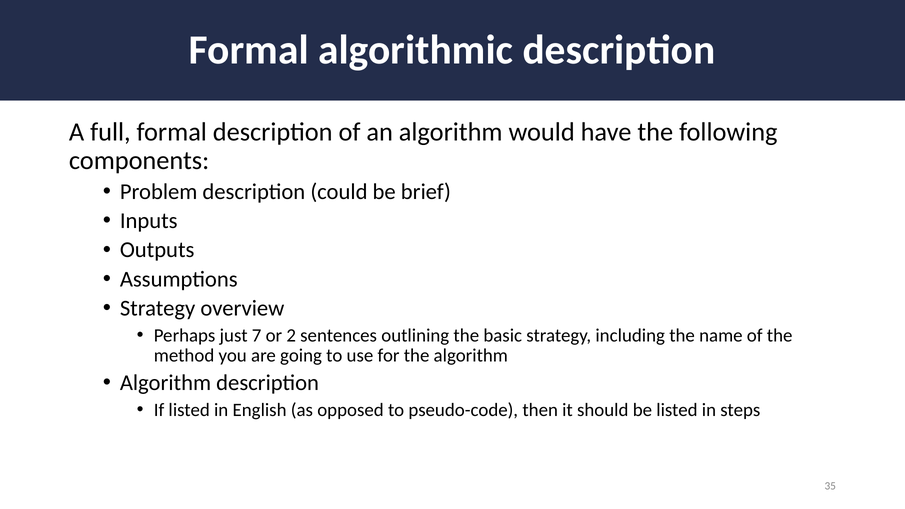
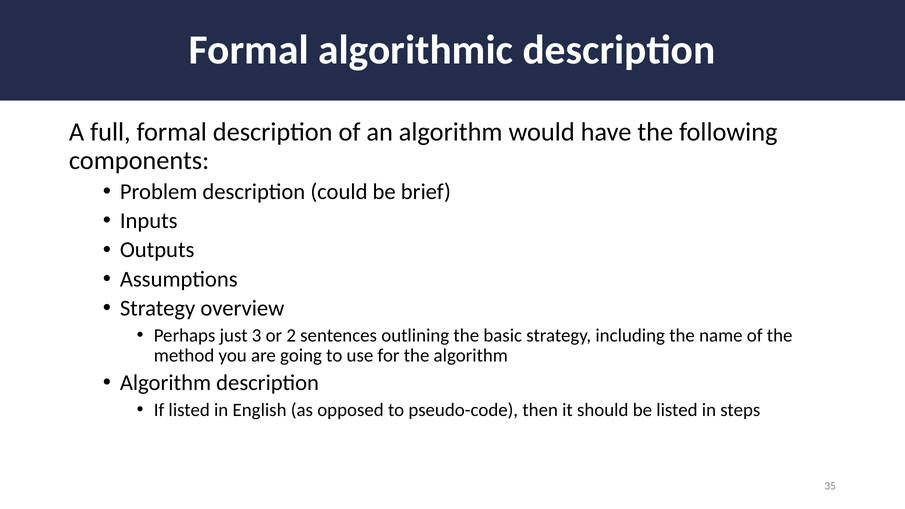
7: 7 -> 3 (257, 335)
